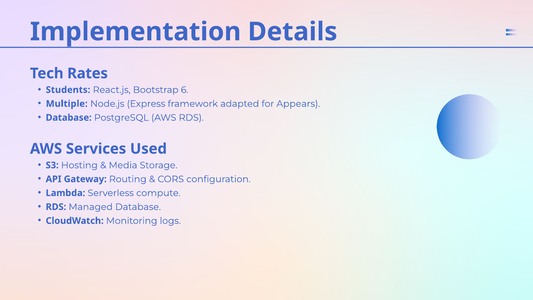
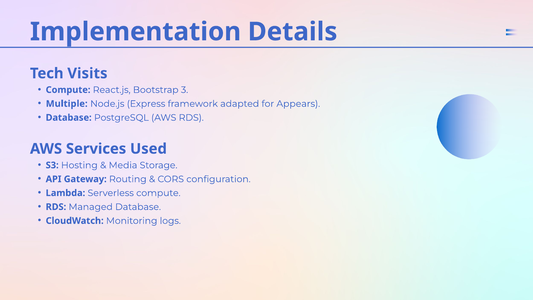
Rates: Rates -> Visits (87, 73)
Students: Students -> Compute (68, 90)
6: 6 -> 3 (185, 90)
